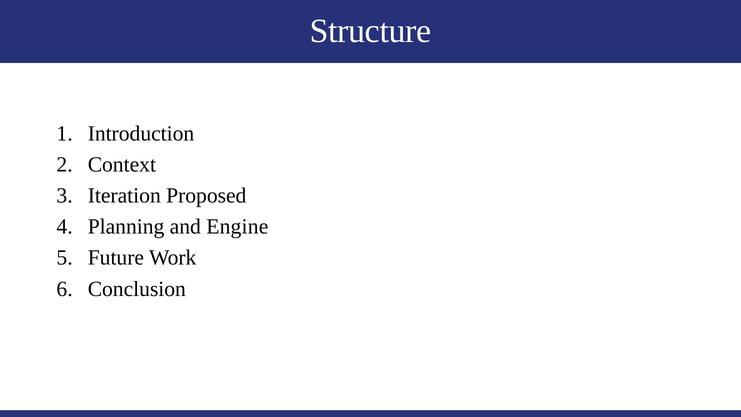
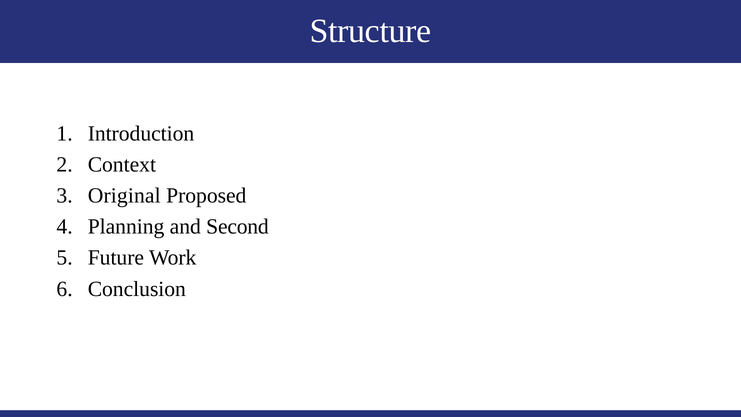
Iteration: Iteration -> Original (124, 196)
Engine: Engine -> Second (238, 227)
